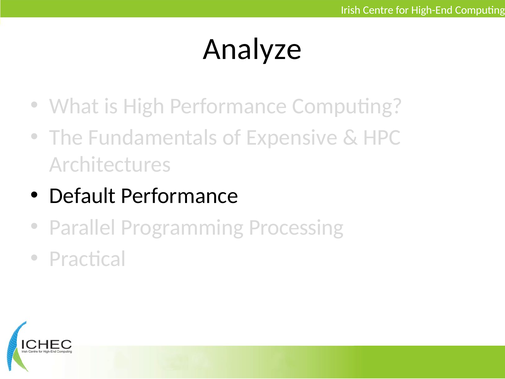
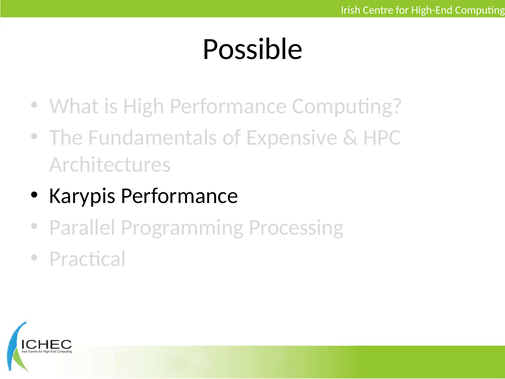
Analyze: Analyze -> Possible (253, 49)
Default: Default -> Karypis (82, 196)
